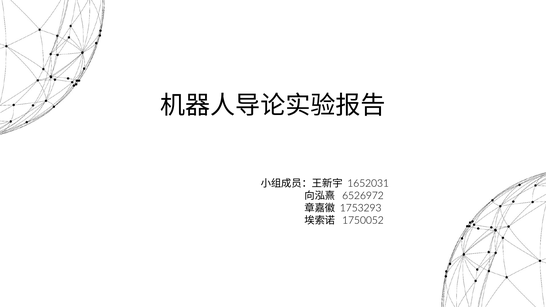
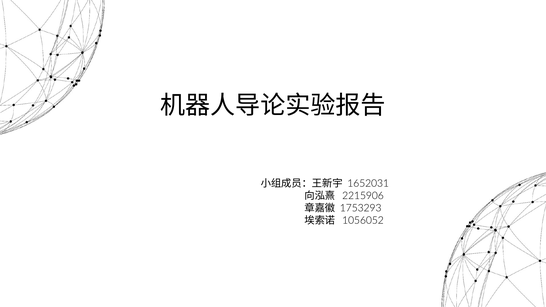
6526972: 6526972 -> 2215906 (363, 196)
1750052: 1750052 -> 1056052 (363, 220)
